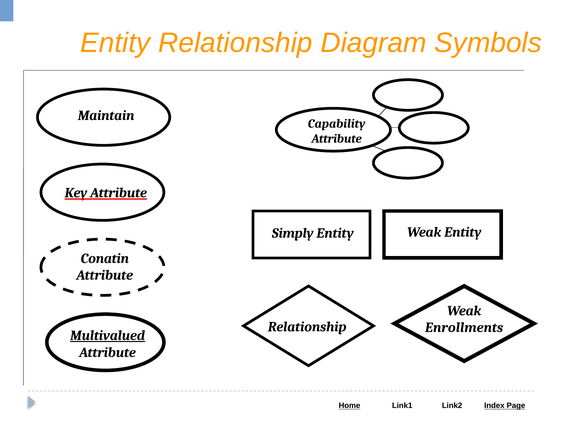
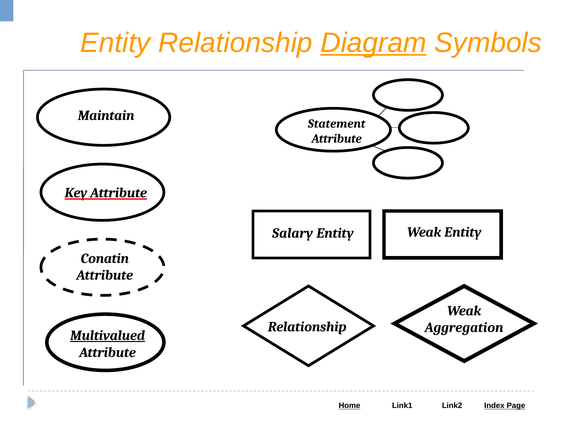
Diagram underline: none -> present (373, 43)
Capability: Capability -> Statement (337, 124)
Simply: Simply -> Salary (293, 233)
Enrollments: Enrollments -> Aggregation (464, 327)
